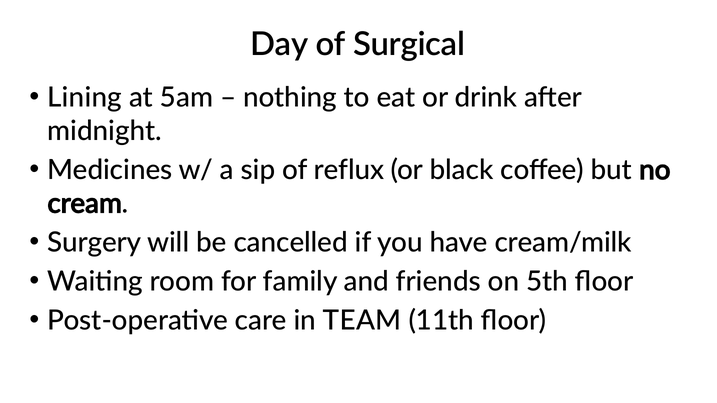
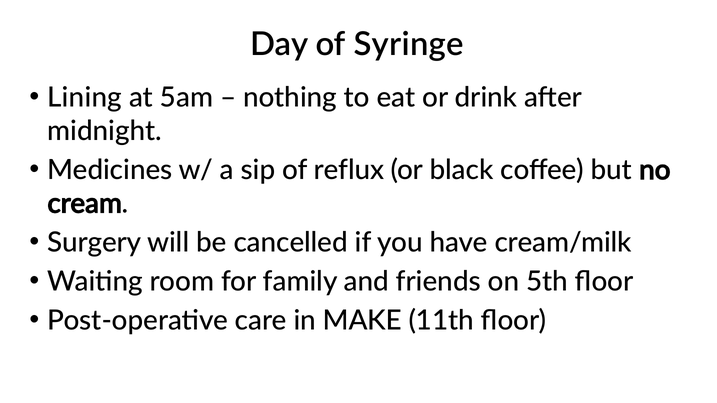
Surgical: Surgical -> Syringe (409, 44)
TEAM: TEAM -> MAKE (362, 321)
